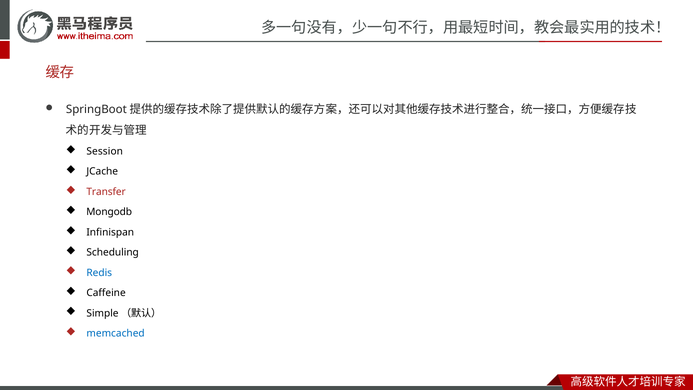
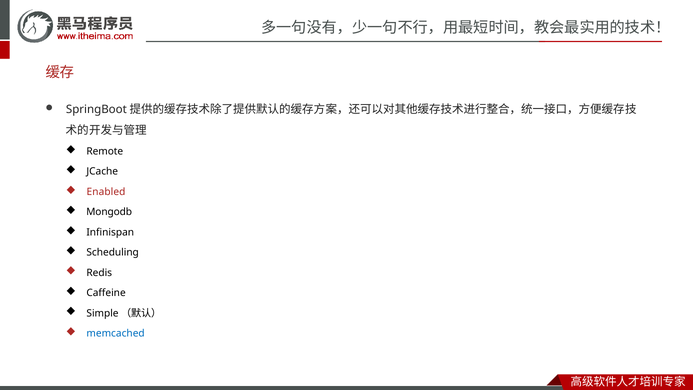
Session: Session -> Remote (105, 151)
Transfer: Transfer -> Enabled (106, 192)
Redis colour: blue -> black (99, 273)
